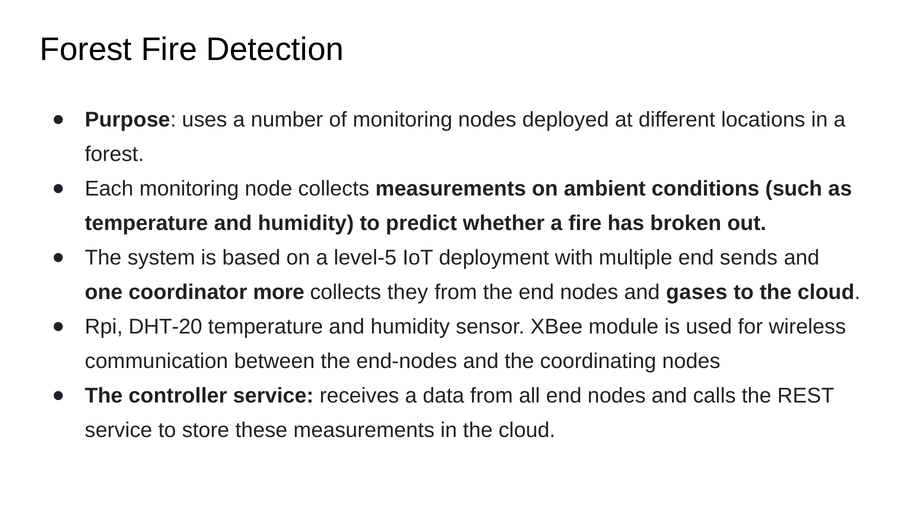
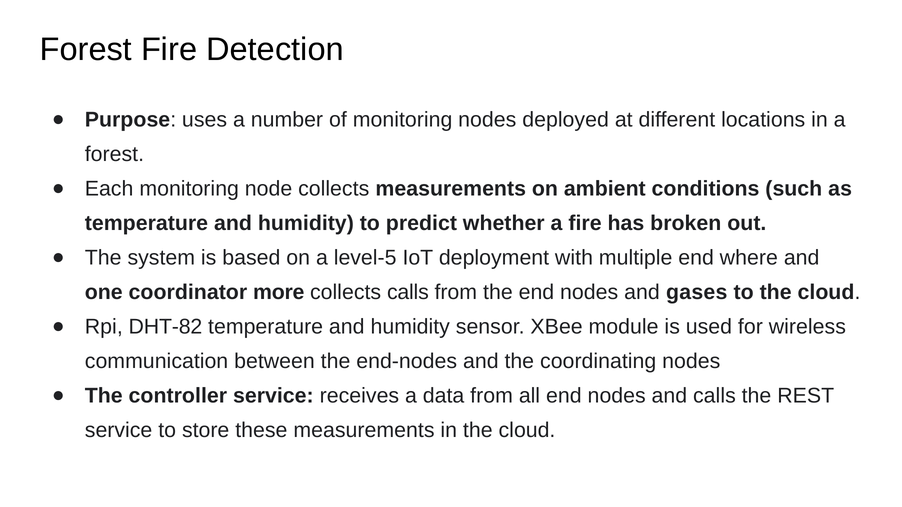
sends: sends -> where (749, 258)
collects they: they -> calls (408, 293)
DHT-20: DHT-20 -> DHT-82 (165, 327)
